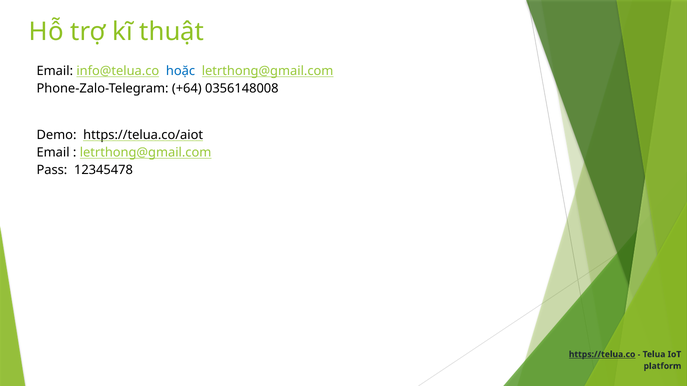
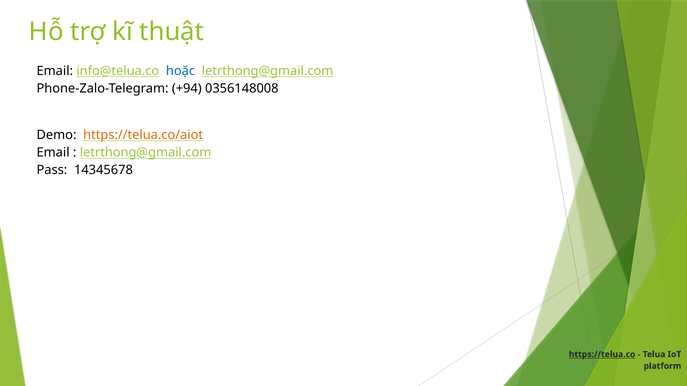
+64: +64 -> +94 (187, 89)
https://telua.co/aiot colour: black -> orange (143, 135)
12345478: 12345478 -> 14345678 (103, 170)
